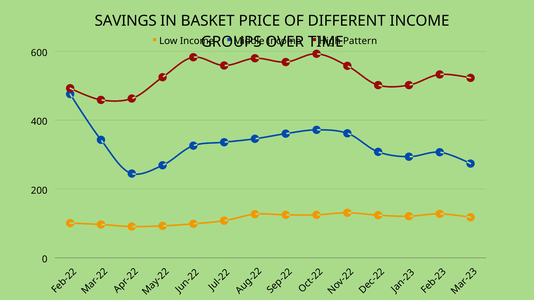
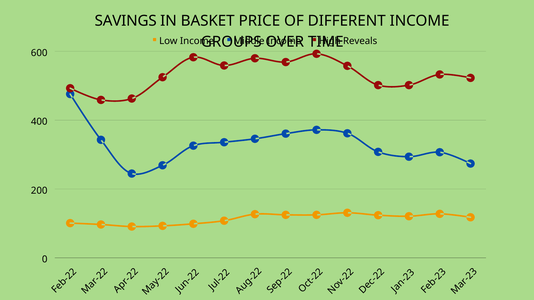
Pattern: Pattern -> Reveals (360, 41)
